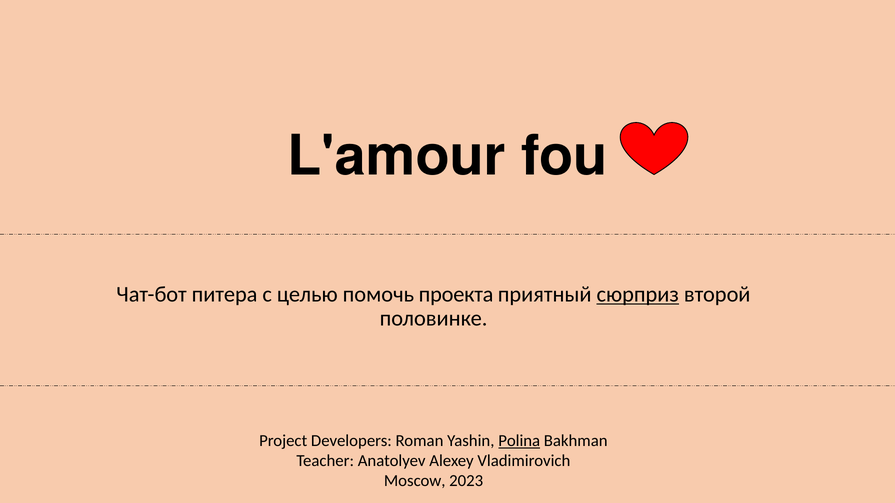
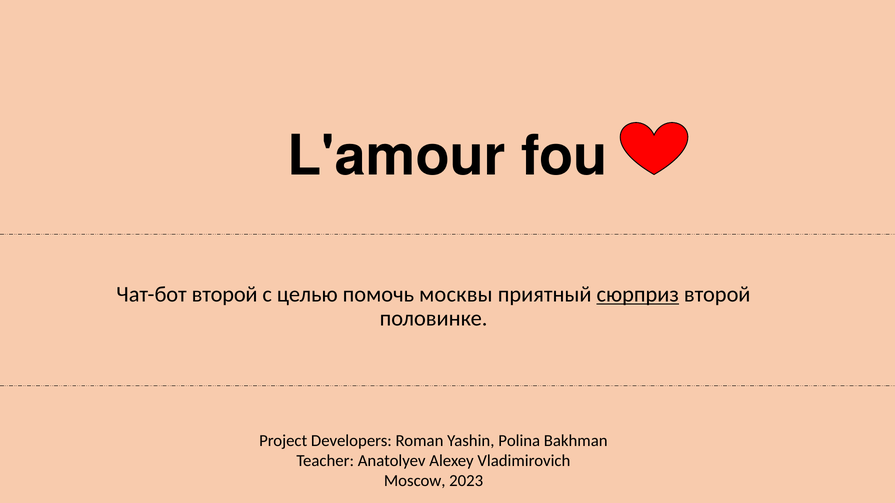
Чат-бот питера: питера -> второй (225, 295)
проекта: проекта -> москвы (456, 295)
Polina underline: present -> none (519, 441)
